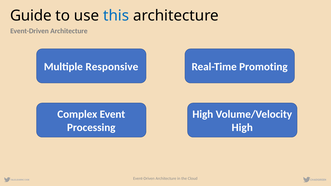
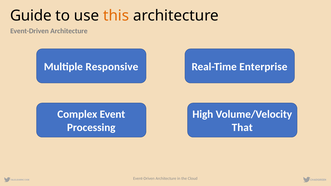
this colour: blue -> orange (116, 16)
Promoting: Promoting -> Enterprise (263, 67)
High: High -> That (242, 128)
